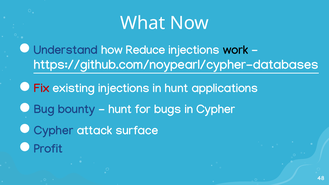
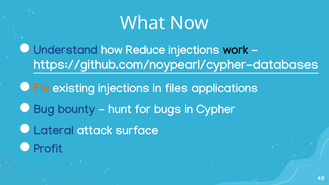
Fix colour: red -> orange (42, 88)
in hunt: hunt -> files (176, 88)
Cypher: Cypher -> Lateral (54, 130)
